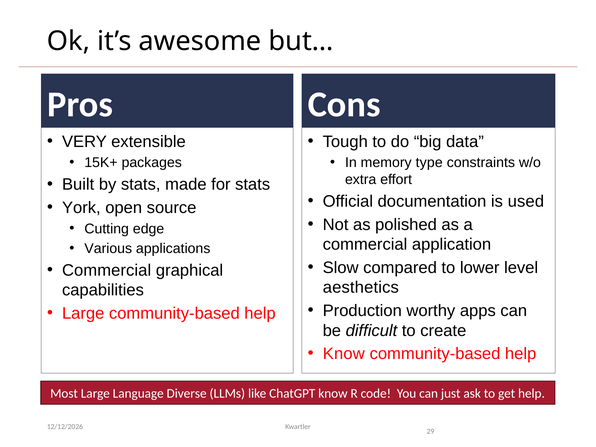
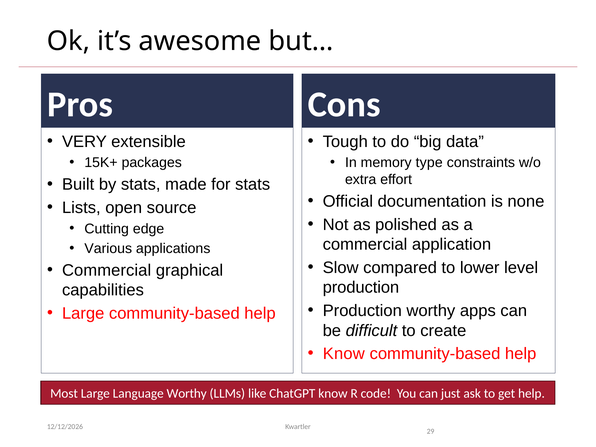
used: used -> none (526, 201)
York: York -> Lists (81, 208)
aesthetics: aesthetics -> production (361, 288)
Language Diverse: Diverse -> Worthy (187, 394)
